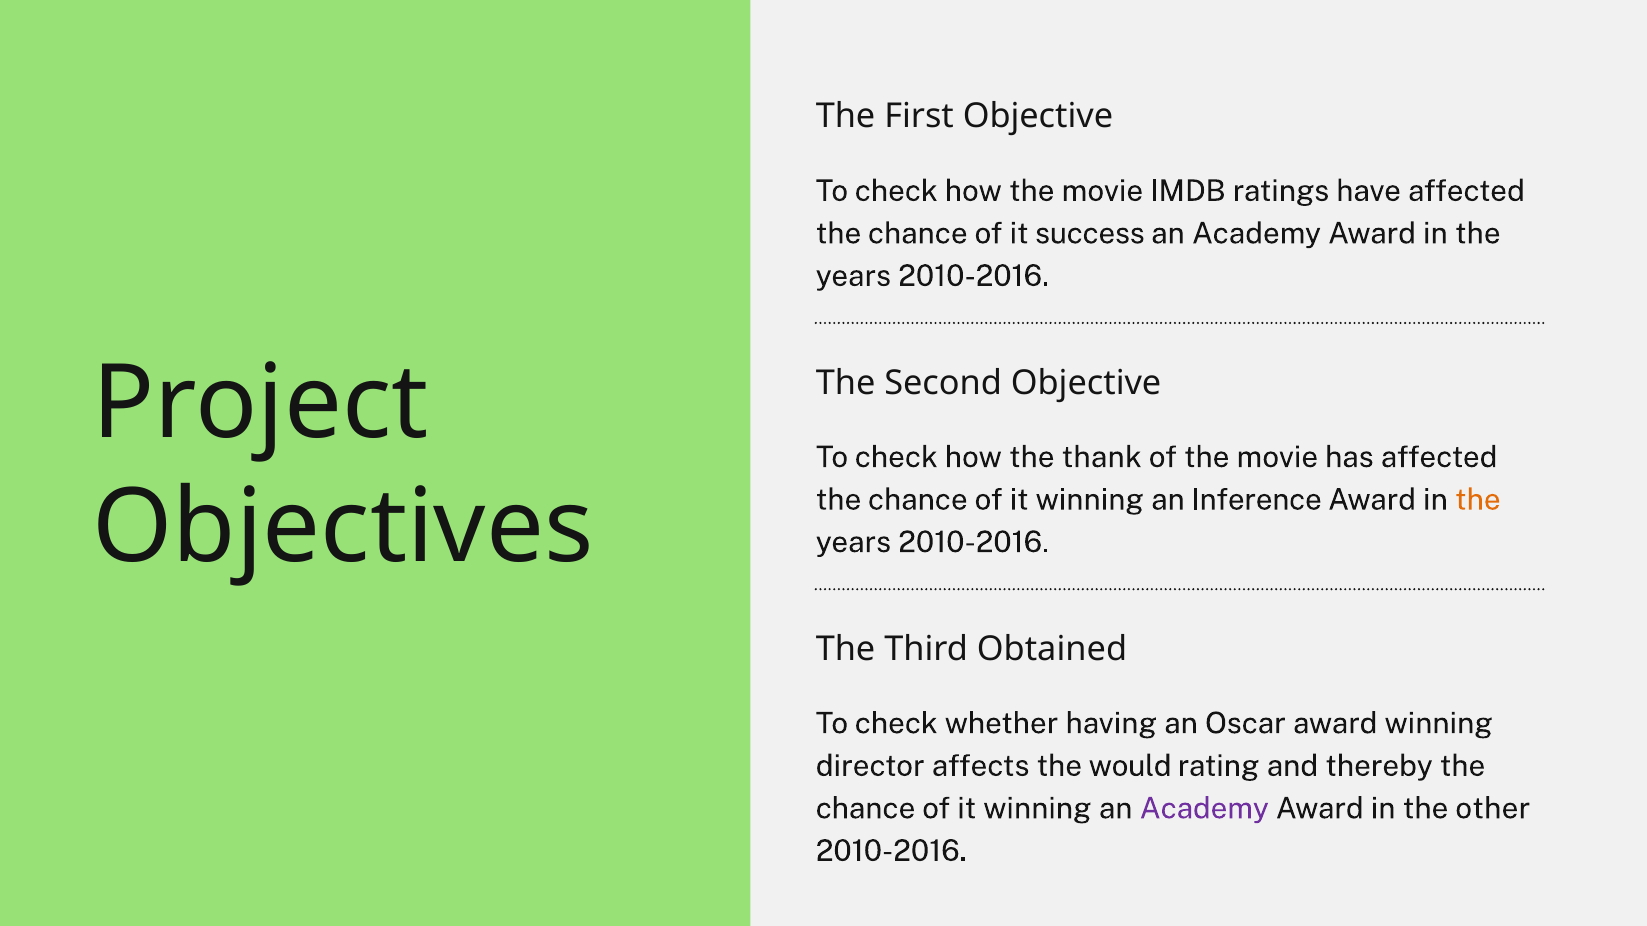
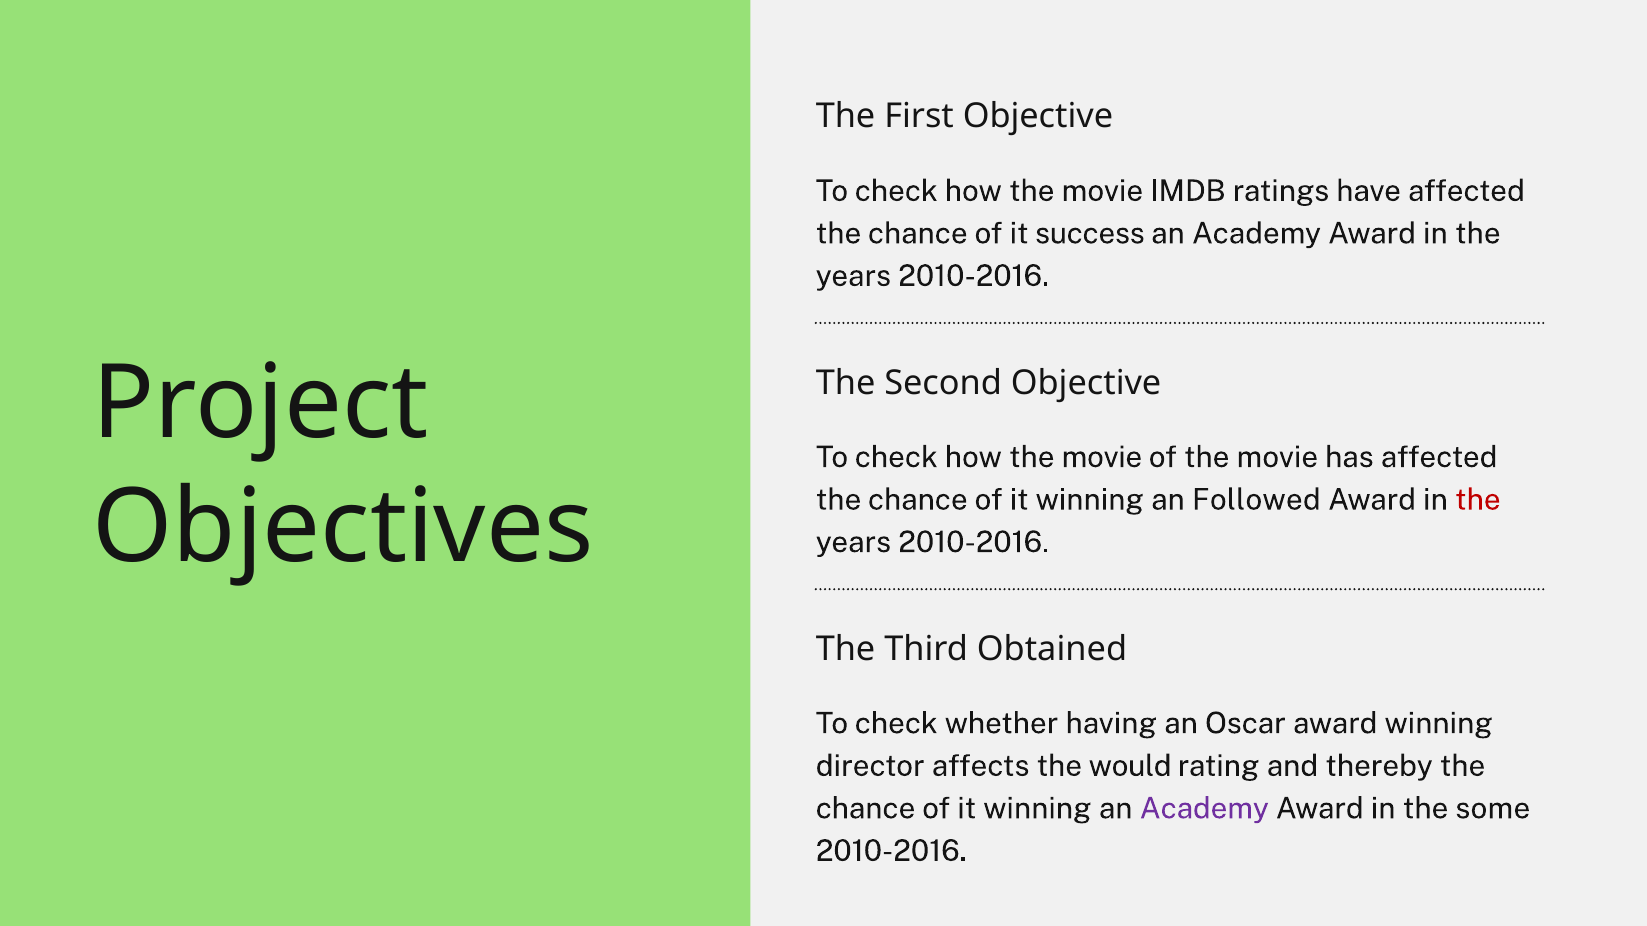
thank: thank -> movie (1102, 457)
Inference: Inference -> Followed (1256, 500)
the colour: orange -> red (1478, 500)
other: other -> some (1493, 809)
